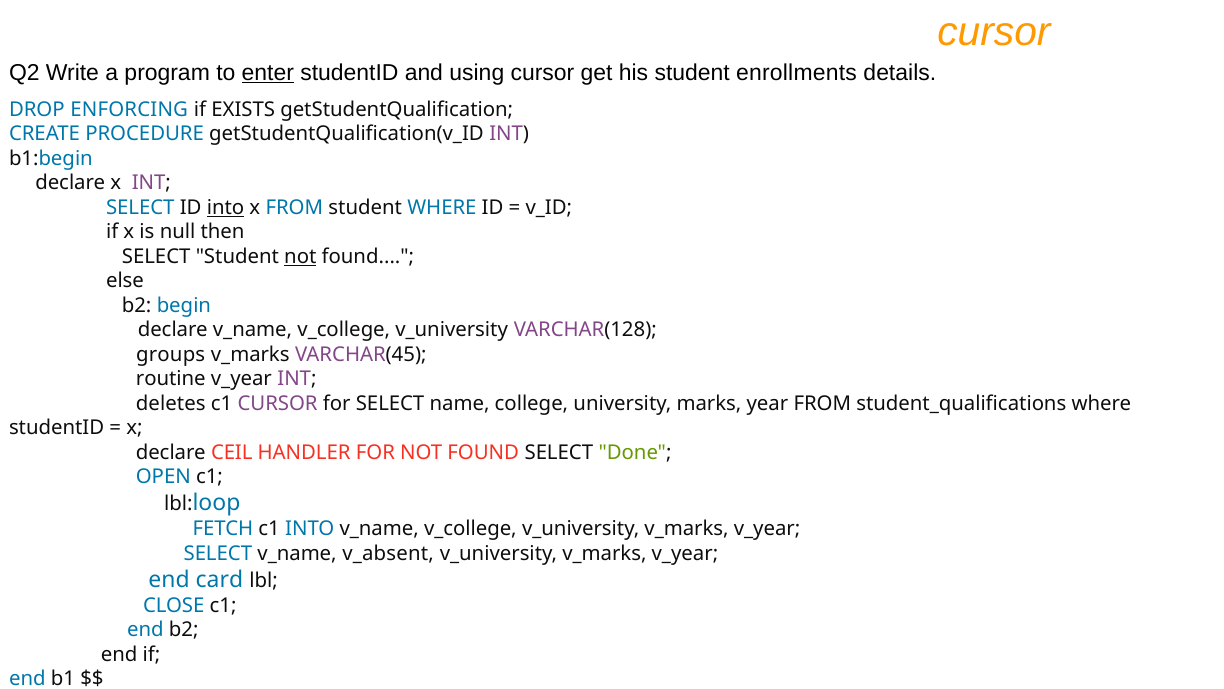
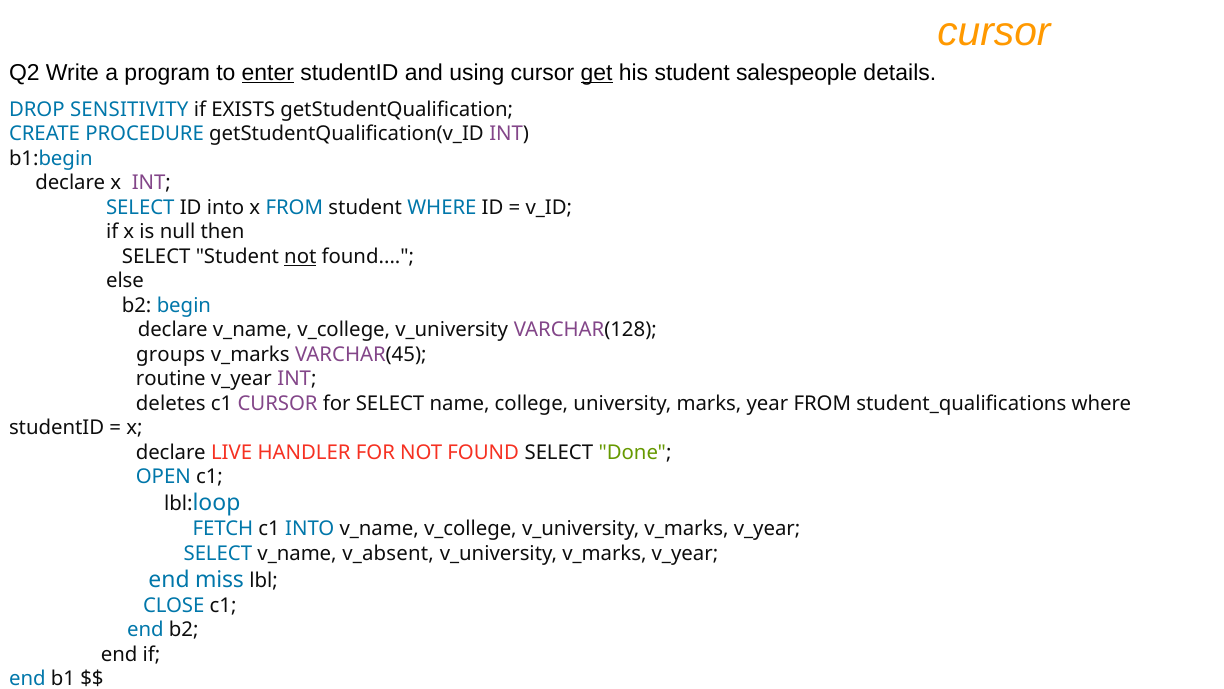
get underline: none -> present (597, 72)
enrollments: enrollments -> salespeople (797, 72)
ENFORCING: ENFORCING -> SENSITIVITY (129, 109)
into underline: present -> none (226, 207)
CEIL: CEIL -> LIVE (232, 452)
card: card -> miss (220, 579)
